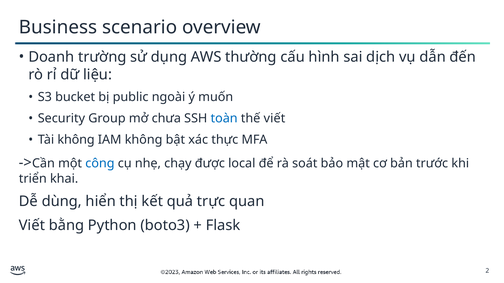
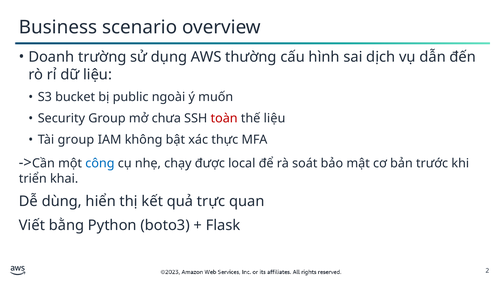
toàn colour: blue -> red (224, 119)
thế viết: viết -> liệu (275, 119)
Tài không: không -> group (76, 140)
